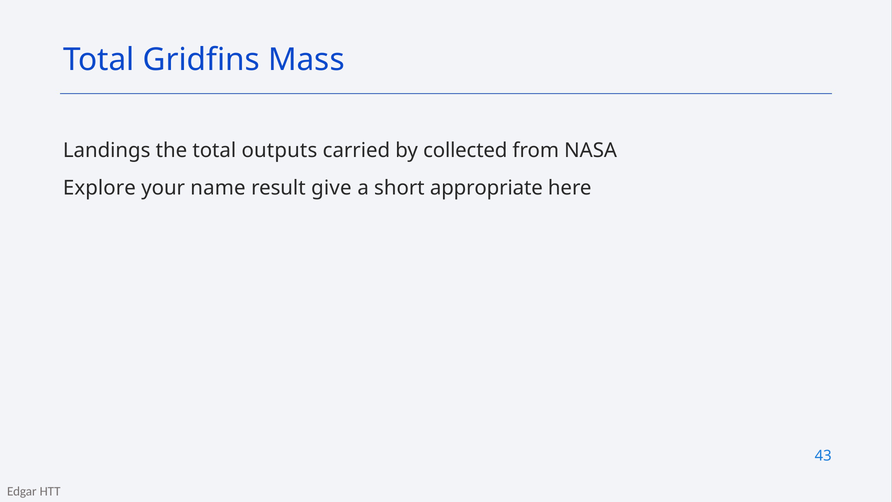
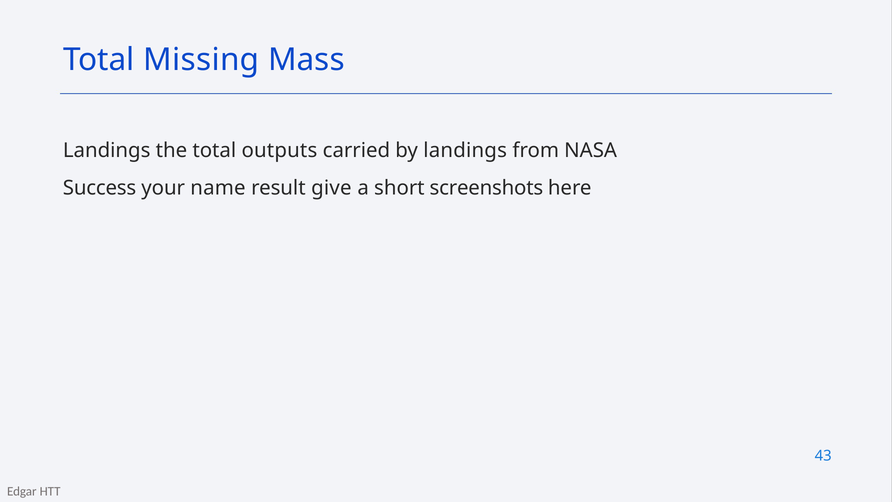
Gridfins: Gridfins -> Missing (201, 60)
by collected: collected -> landings (465, 151)
Explore: Explore -> Success (100, 188)
appropriate: appropriate -> screenshots (486, 188)
